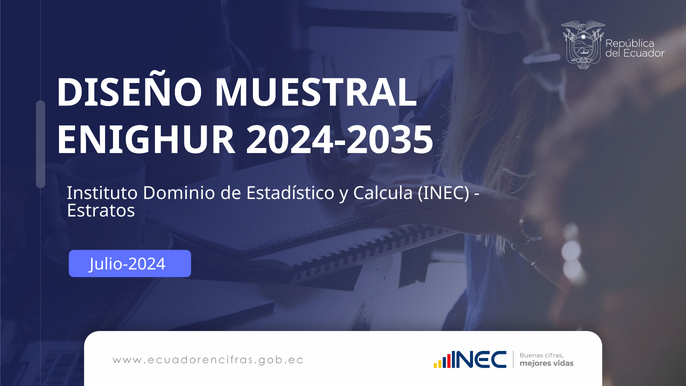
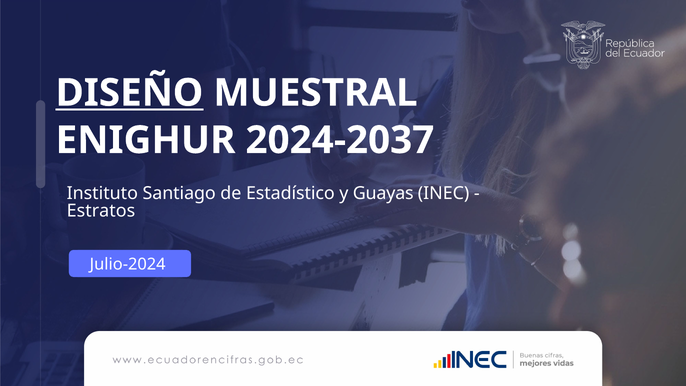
DISEÑO underline: none -> present (129, 93)
2024-2035: 2024-2035 -> 2024-2037 (340, 140)
Dominio: Dominio -> Santiago (179, 193)
Calcula: Calcula -> Guayas (383, 193)
